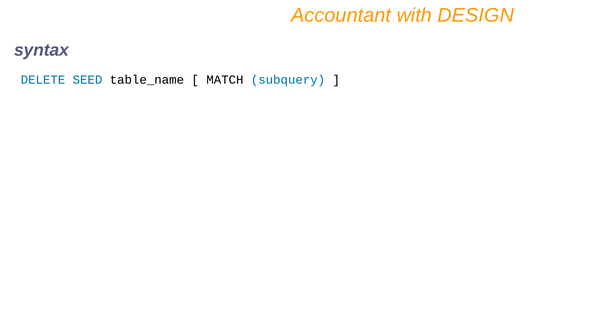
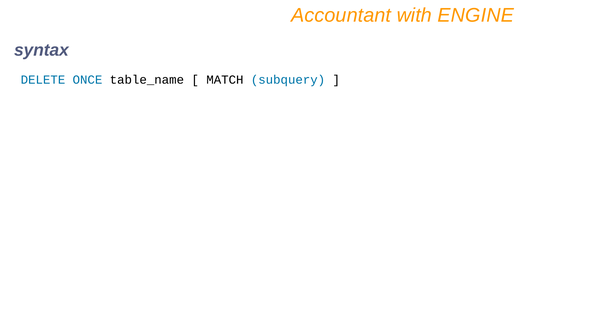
DESIGN: DESIGN -> ENGINE (476, 15)
SEED: SEED -> ONCE (87, 80)
